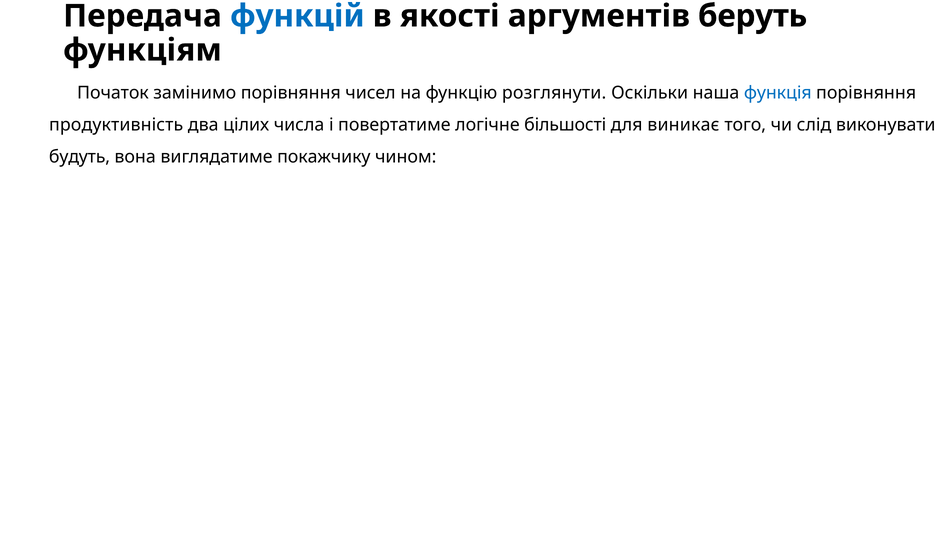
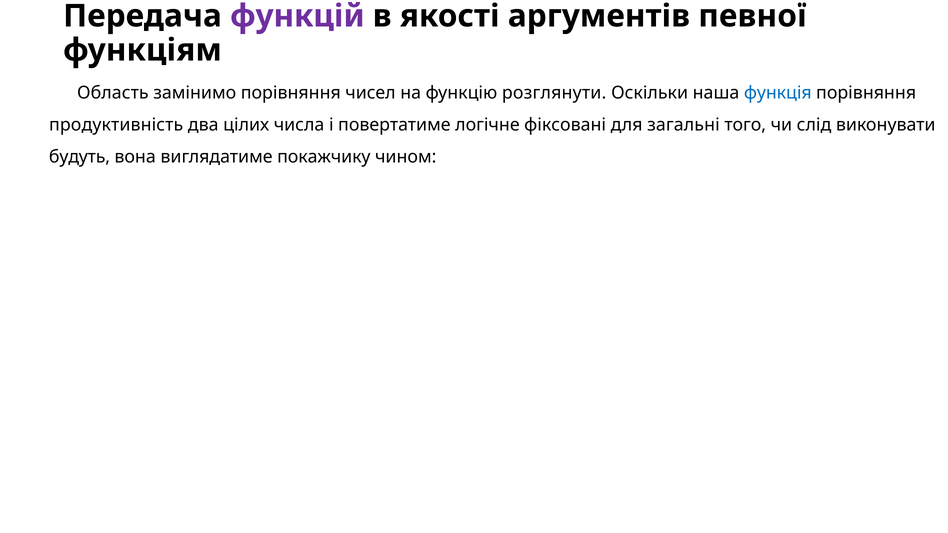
функцій colour: blue -> purple (297, 16)
беруть: беруть -> певної (752, 16)
Початок: Початок -> Область (113, 93)
більшості: більшості -> фіксовані (565, 125)
виникає: виникає -> загальні (683, 125)
